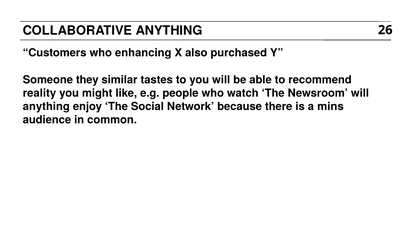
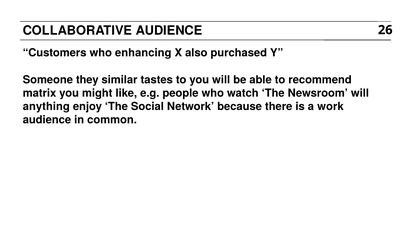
COLLABORATIVE ANYTHING: ANYTHING -> AUDIENCE (169, 30)
reality: reality -> matrix (40, 93)
mins: mins -> work (331, 106)
